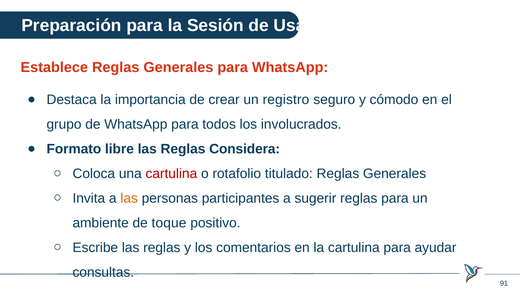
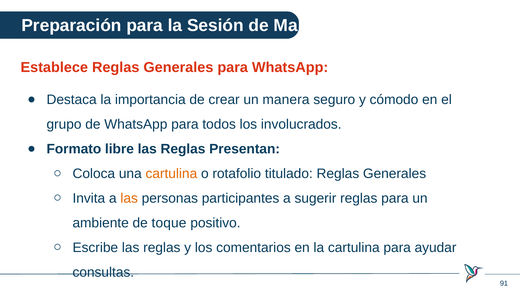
Usar: Usar -> Mala (293, 25)
registro: registro -> manera (286, 100)
Considera: Considera -> Presentan (245, 149)
cartulina colour: red -> orange (171, 174)
